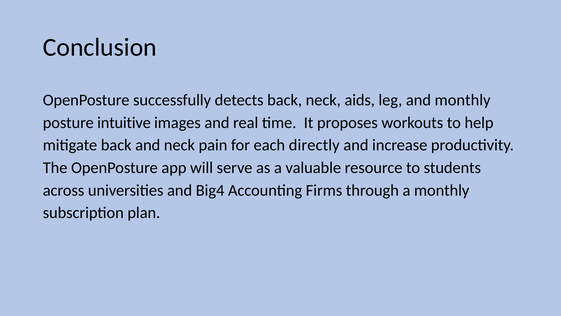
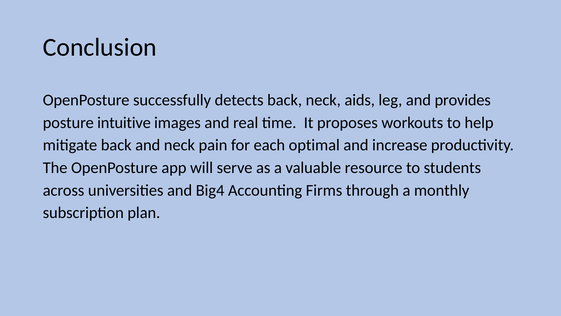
and monthly: monthly -> provides (463, 100)
directly: directly -> optimal (314, 145)
